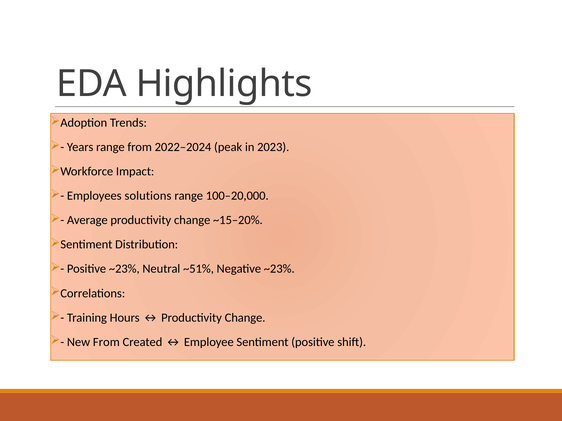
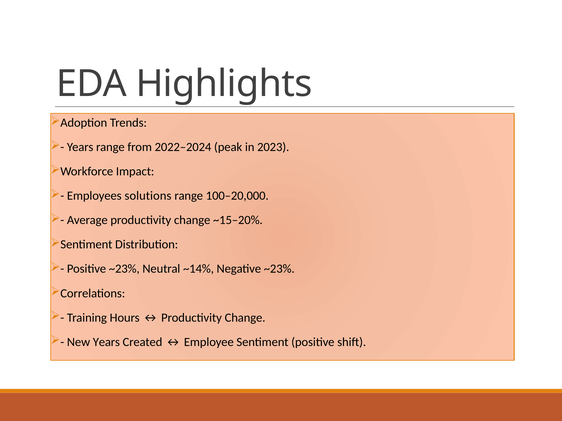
~51%: ~51% -> ~14% (198, 269)
New From: From -> Years (106, 342)
